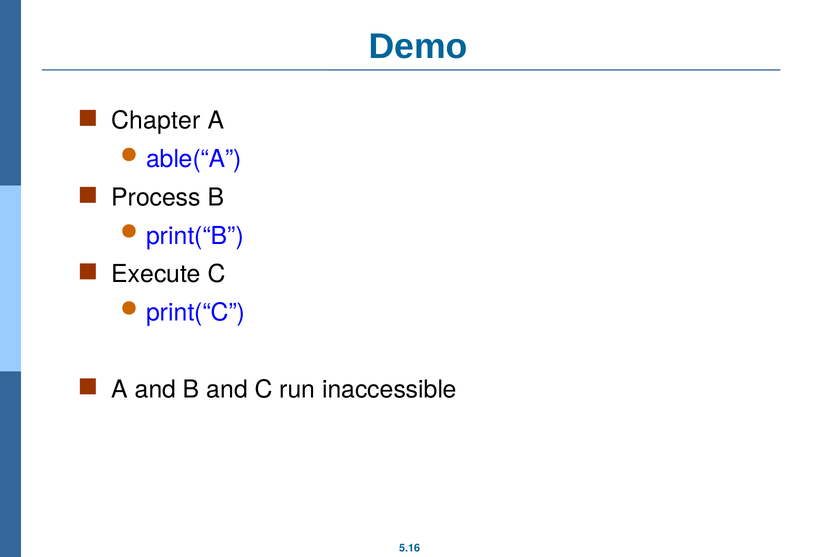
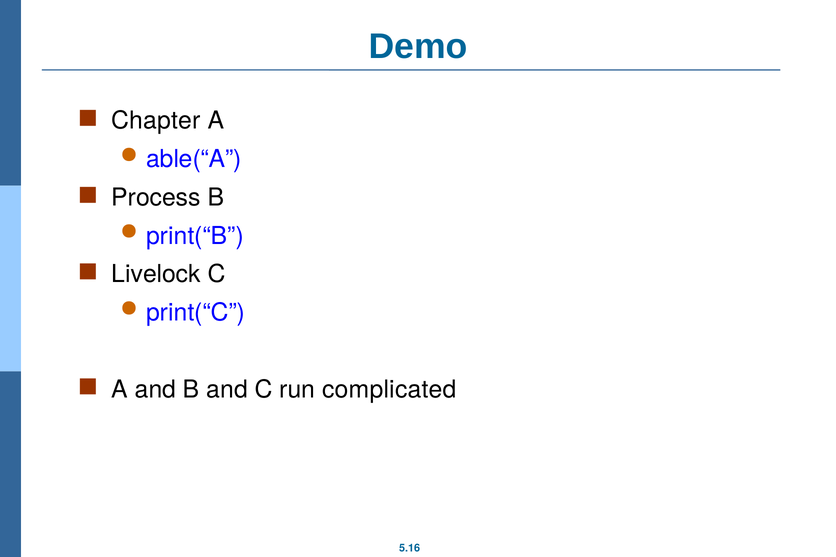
Execute: Execute -> Livelock (156, 274)
inaccessible: inaccessible -> complicated (389, 390)
